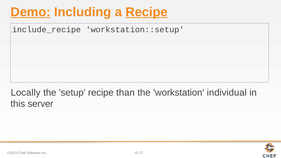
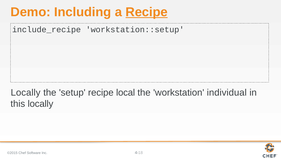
Demo underline: present -> none (31, 12)
than: than -> local (126, 93)
this server: server -> locally (40, 104)
